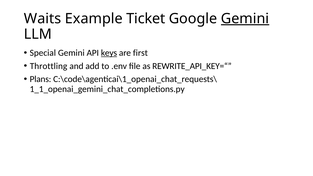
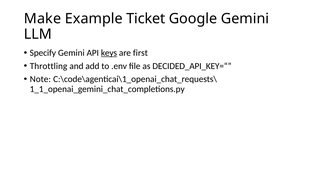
Waits: Waits -> Make (42, 19)
Gemini underline: present -> none (245, 19)
Special: Special -> Specify (43, 53)
REWRITE_API_KEY=“: REWRITE_API_KEY=“ -> DECIDED_API_KEY=“ (192, 66)
Plans: Plans -> Note (40, 79)
